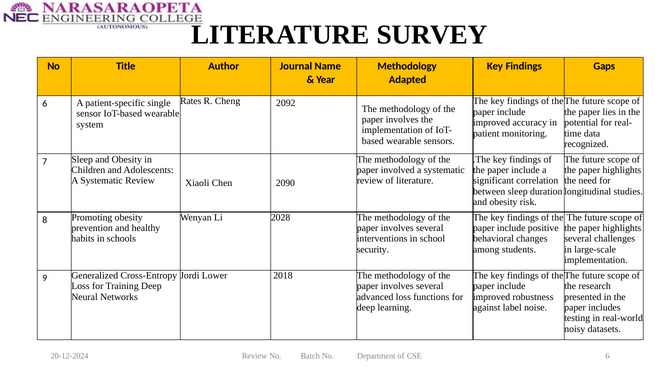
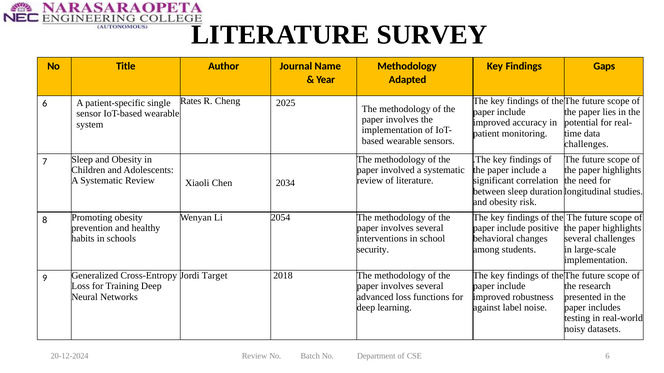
2092: 2092 -> 2025 (286, 103)
recognized: recognized -> challenges (586, 144)
2090: 2090 -> 2034 (285, 183)
2028: 2028 -> 2054 (281, 218)
Lower: Lower -> Target (215, 276)
